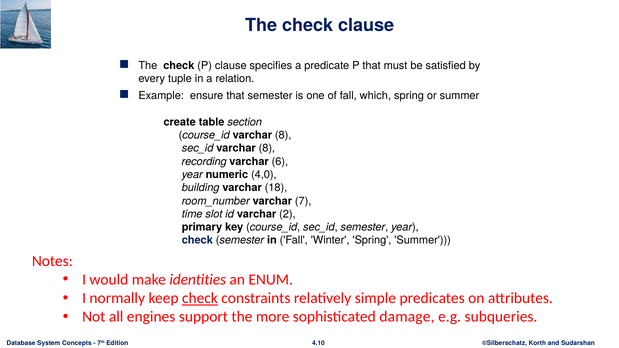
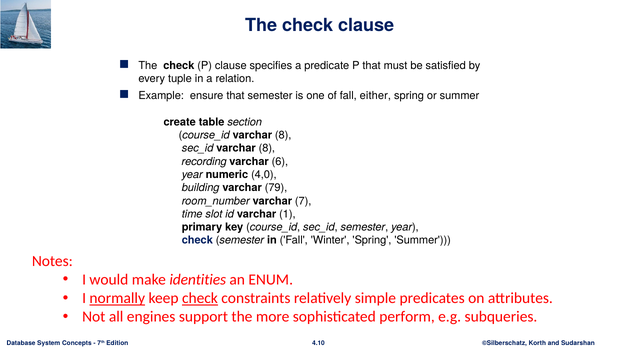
which: which -> either (375, 96)
18: 18 -> 79 (276, 188)
2: 2 -> 1 (287, 214)
normally underline: none -> present (117, 298)
damage: damage -> perform (407, 317)
